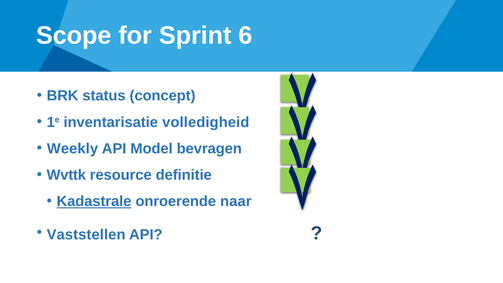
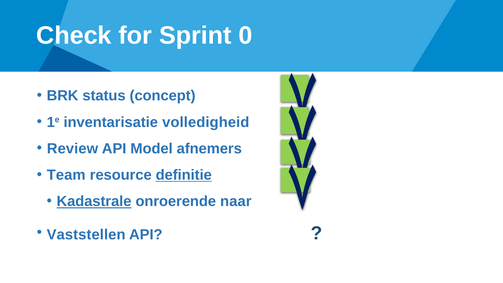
Scope: Scope -> Check (74, 35)
6: 6 -> 0 (245, 35)
Weekly: Weekly -> Review (72, 149)
bevragen: bevragen -> afnemers (209, 149)
Wvttk: Wvttk -> Team (66, 175)
definitie underline: none -> present (184, 175)
